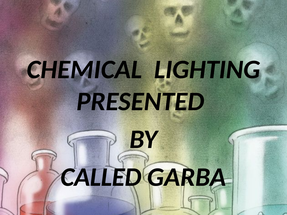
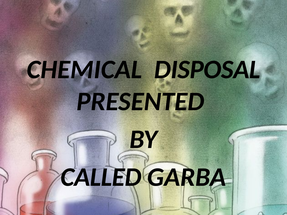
LIGHTING: LIGHTING -> DISPOSAL (207, 70)
